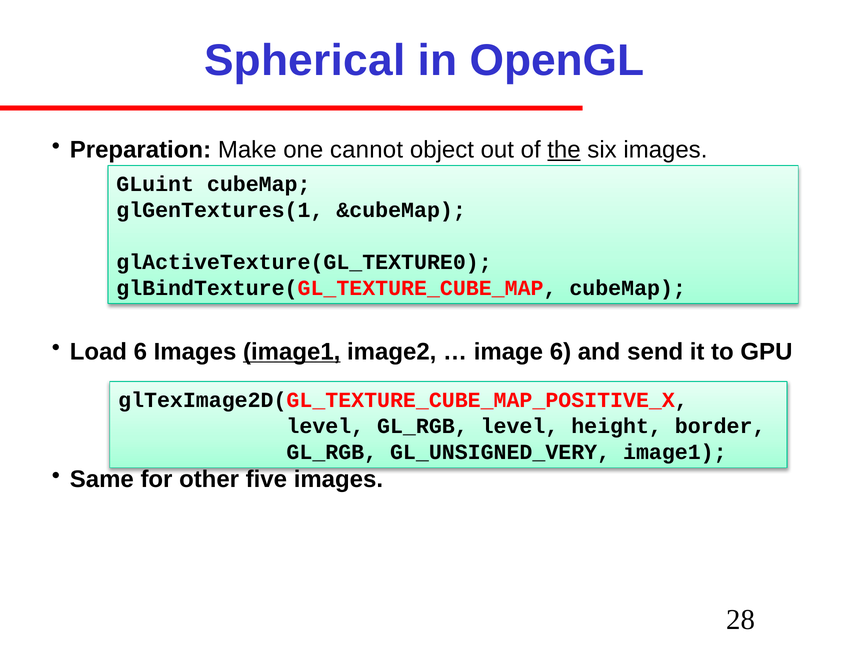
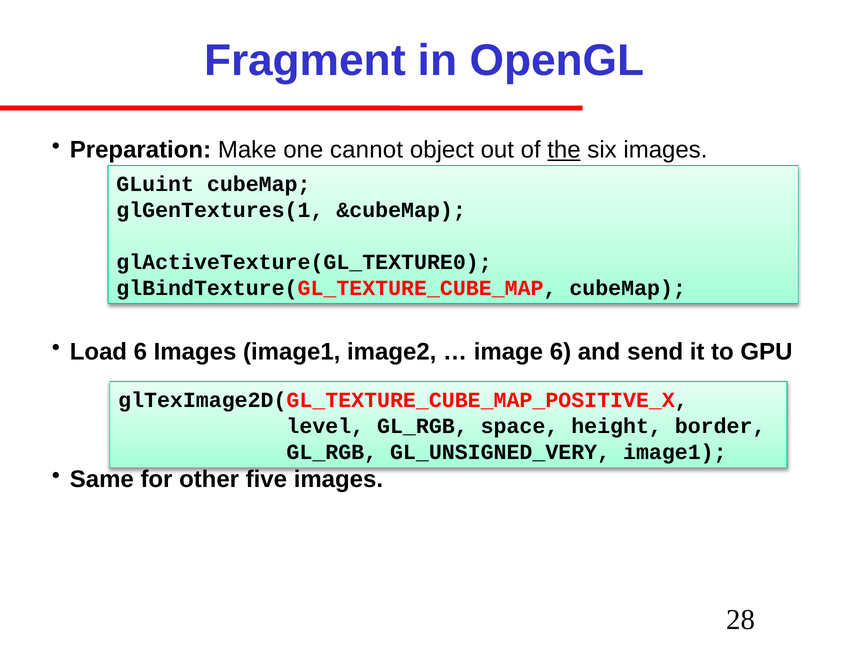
Spherical: Spherical -> Fragment (305, 61)
image1 underline: present -> none (292, 351)
GL_RGB level: level -> space (519, 426)
